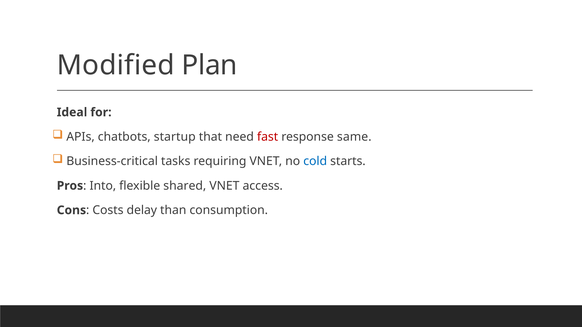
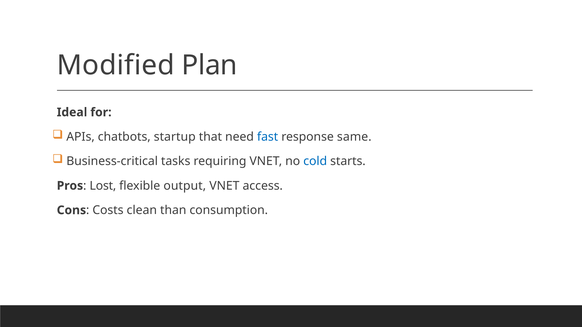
fast colour: red -> blue (268, 137)
Into: Into -> Lost (103, 186)
shared: shared -> output (185, 186)
delay: delay -> clean (142, 210)
